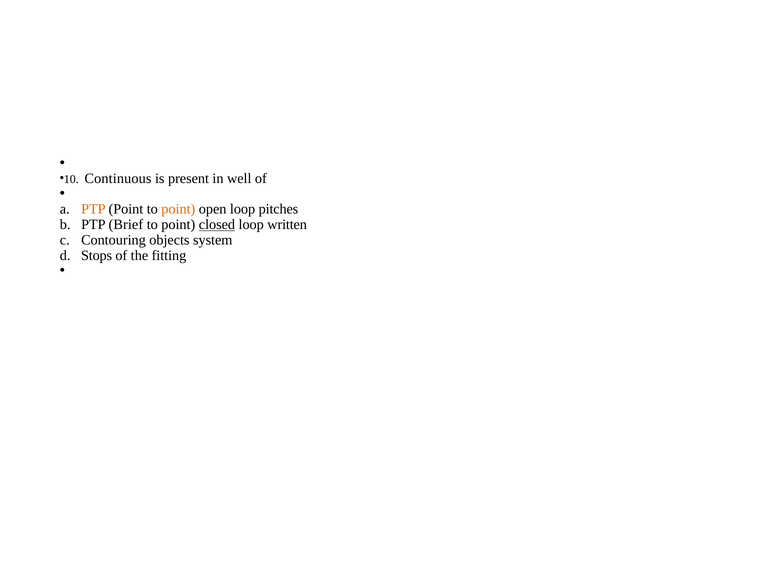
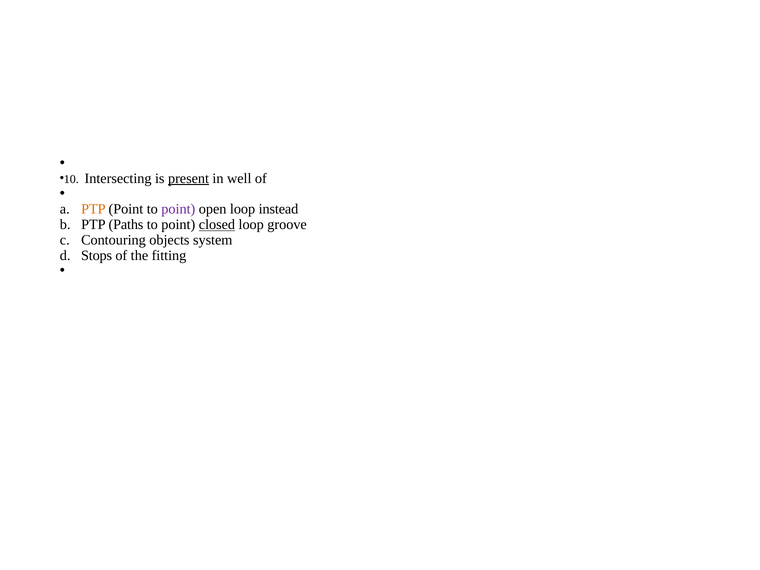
Continuous: Continuous -> Intersecting (118, 179)
present underline: none -> present (189, 179)
point colour: orange -> purple (178, 209)
pitches: pitches -> instead (279, 209)
Brief: Brief -> Paths (126, 225)
written: written -> groove (287, 225)
